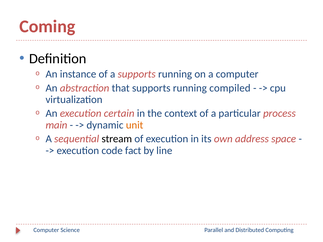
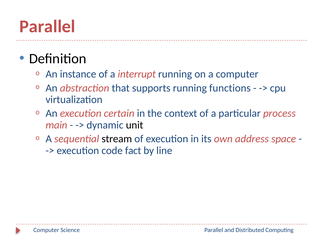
Coming: Coming -> Parallel (47, 27)
a supports: supports -> interrupt (137, 74)
compiled: compiled -> functions (230, 88)
unit colour: orange -> black (135, 125)
